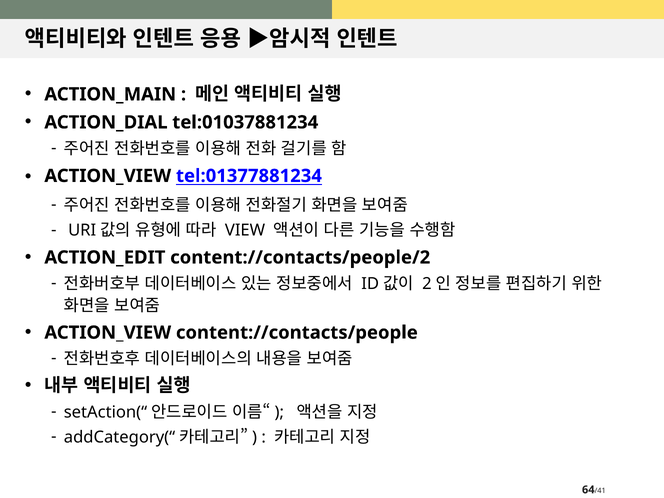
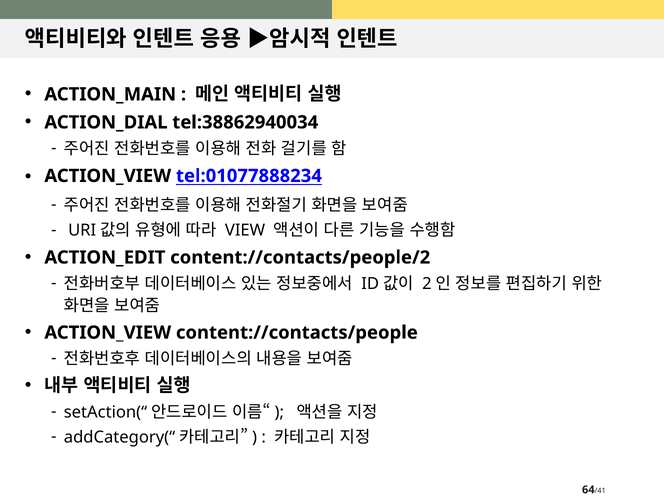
tel:01037881234: tel:01037881234 -> tel:38862940034 (245, 122)
tel:01377881234: tel:01377881234 -> tel:01077888234 (249, 176)
